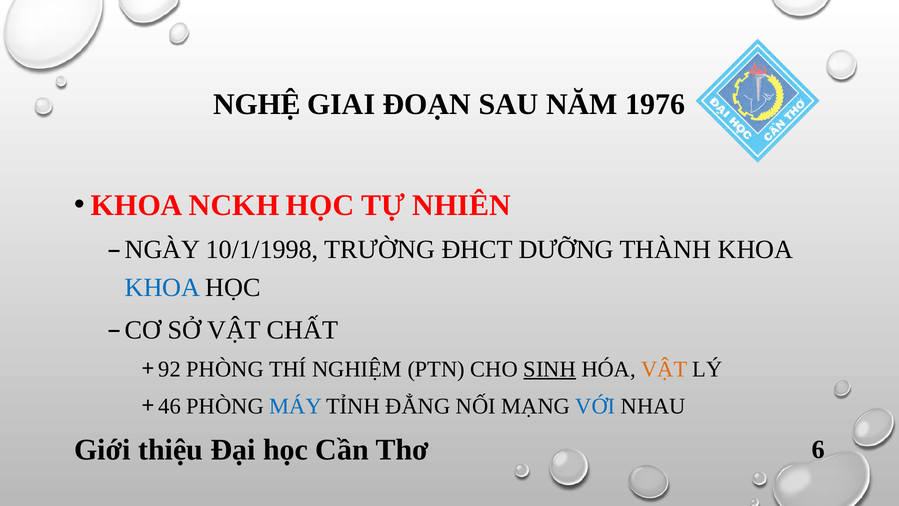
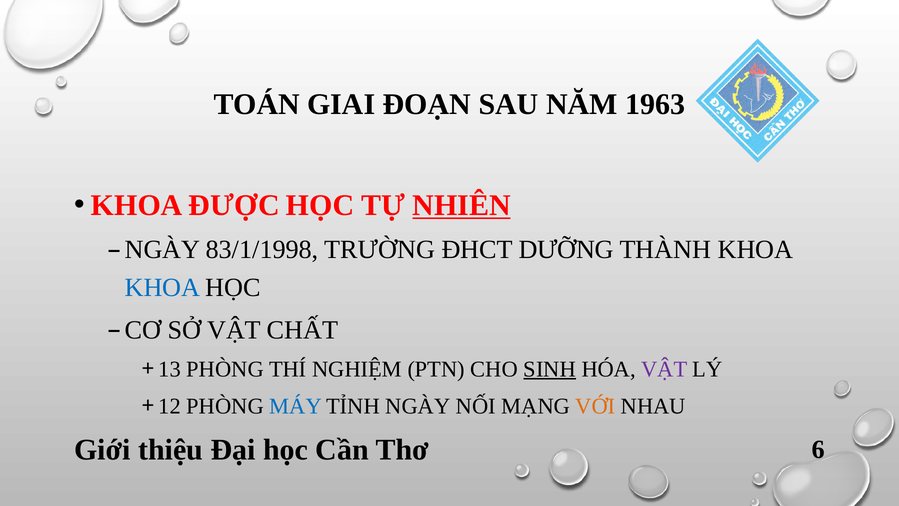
NGHỆ: NGHỆ -> TOÁN (257, 104)
1976: 1976 -> 1963 (655, 104)
NCKH: NCKH -> ĐƯỢC (234, 205)
NHIÊN underline: none -> present (462, 205)
10/1/1998: 10/1/1998 -> 83/1/1998 (262, 250)
92: 92 -> 13 (170, 369)
VẬT colour: orange -> purple (664, 369)
46: 46 -> 12 (170, 406)
TỈNH ĐẲNG: ĐẲNG -> NGÀY (418, 406)
VỚI colour: blue -> orange (595, 406)
